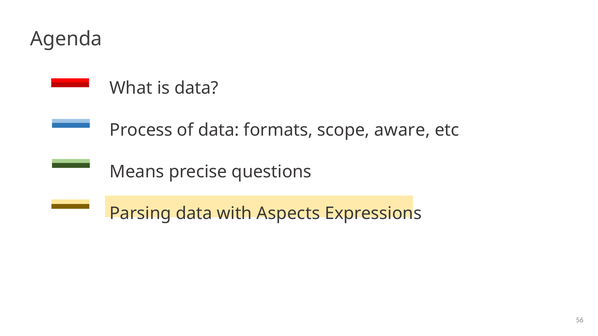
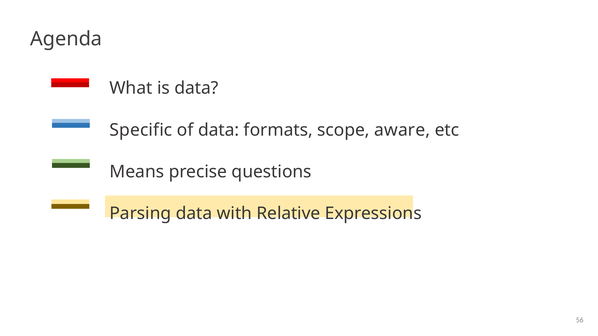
Process: Process -> Specific (141, 130)
Aspects: Aspects -> Relative (288, 214)
